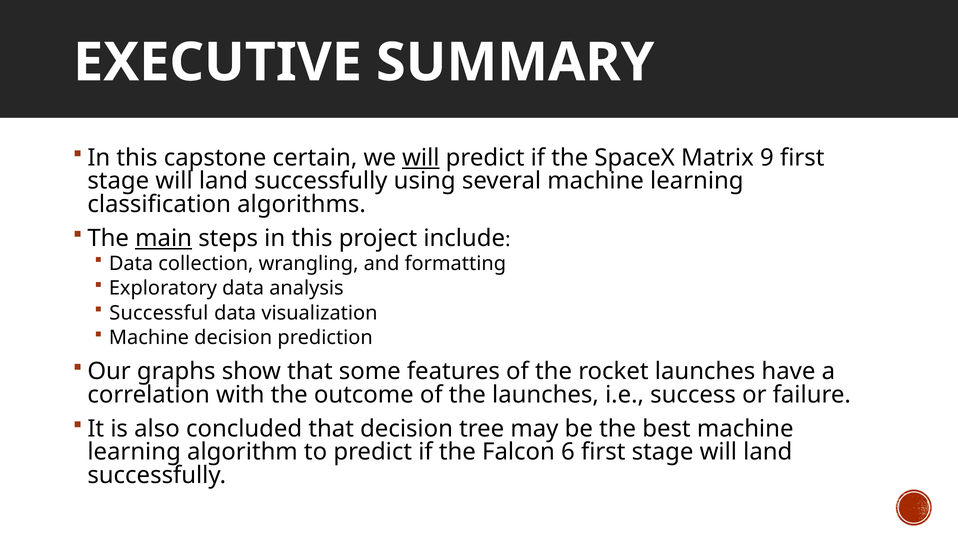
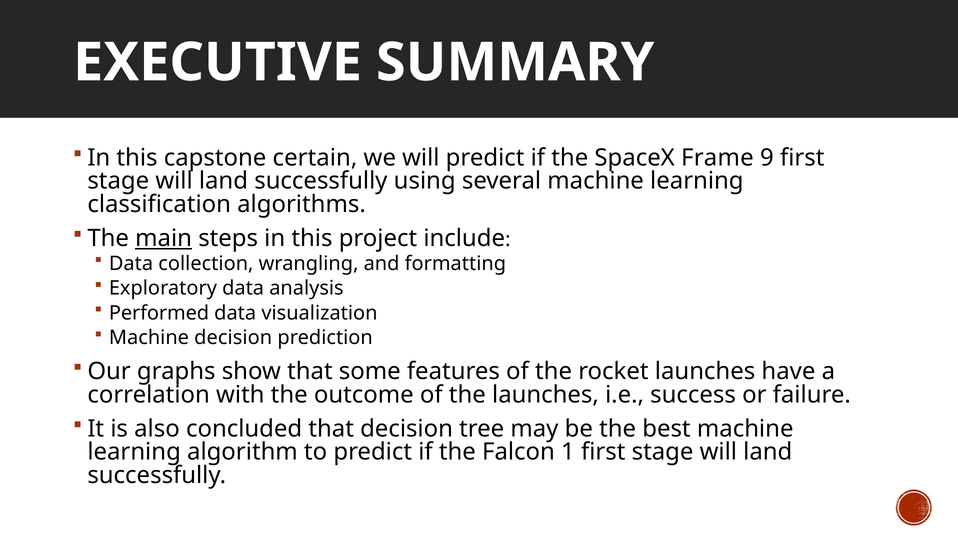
will underline: present -> none (421, 158)
Matrix: Matrix -> Frame (717, 158)
Successful: Successful -> Performed (159, 313)
6: 6 -> 1 (568, 452)
